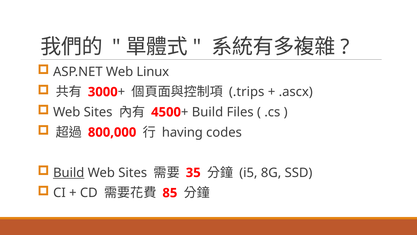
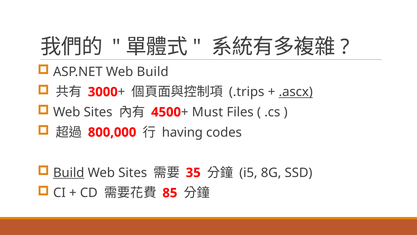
Web Linux: Linux -> Build (153, 72)
.ascx underline: none -> present (296, 92)
Build: Build -> Must (207, 112)
